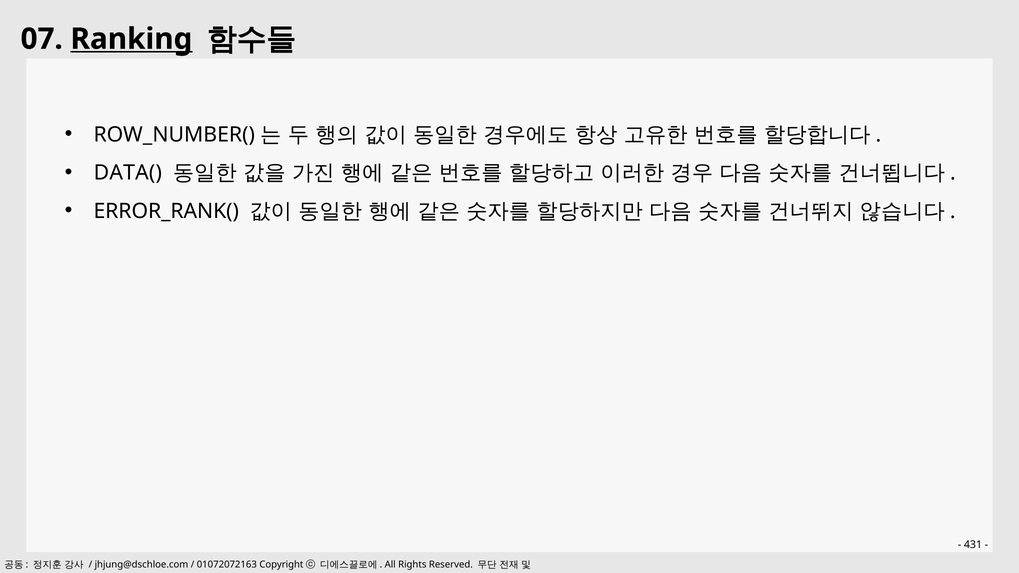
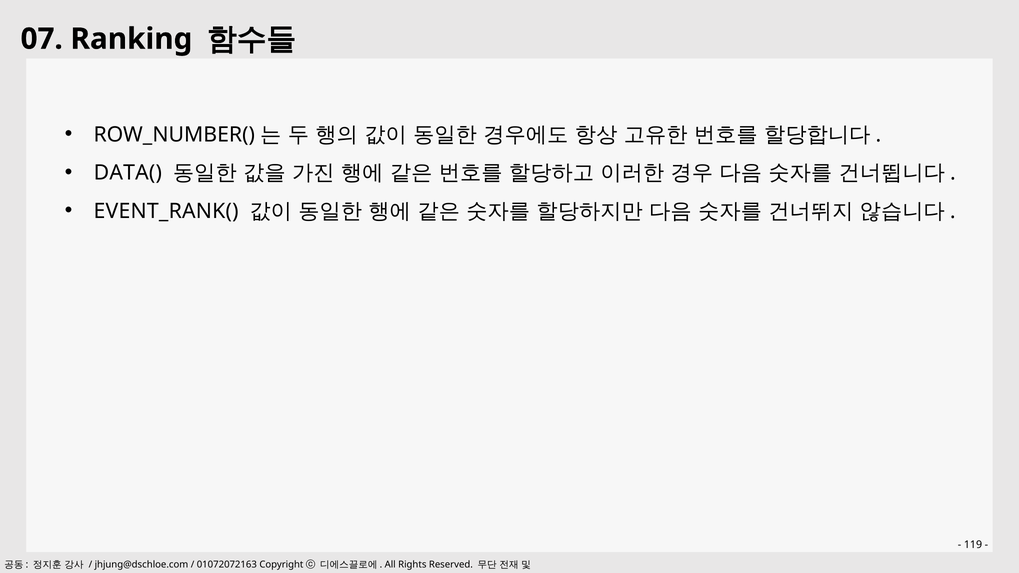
Ranking underline: present -> none (131, 39)
ERROR_RANK(: ERROR_RANK( -> EVENT_RANK( (166, 211)
431: 431 -> 119 (973, 545)
